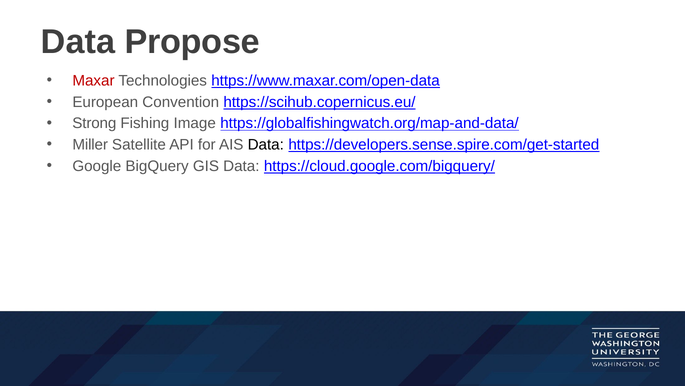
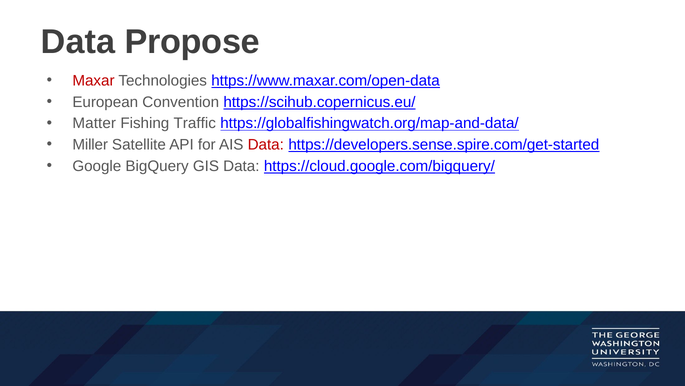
Strong: Strong -> Matter (94, 123)
Image: Image -> Traffic (195, 123)
Data colour: black -> red (266, 145)
